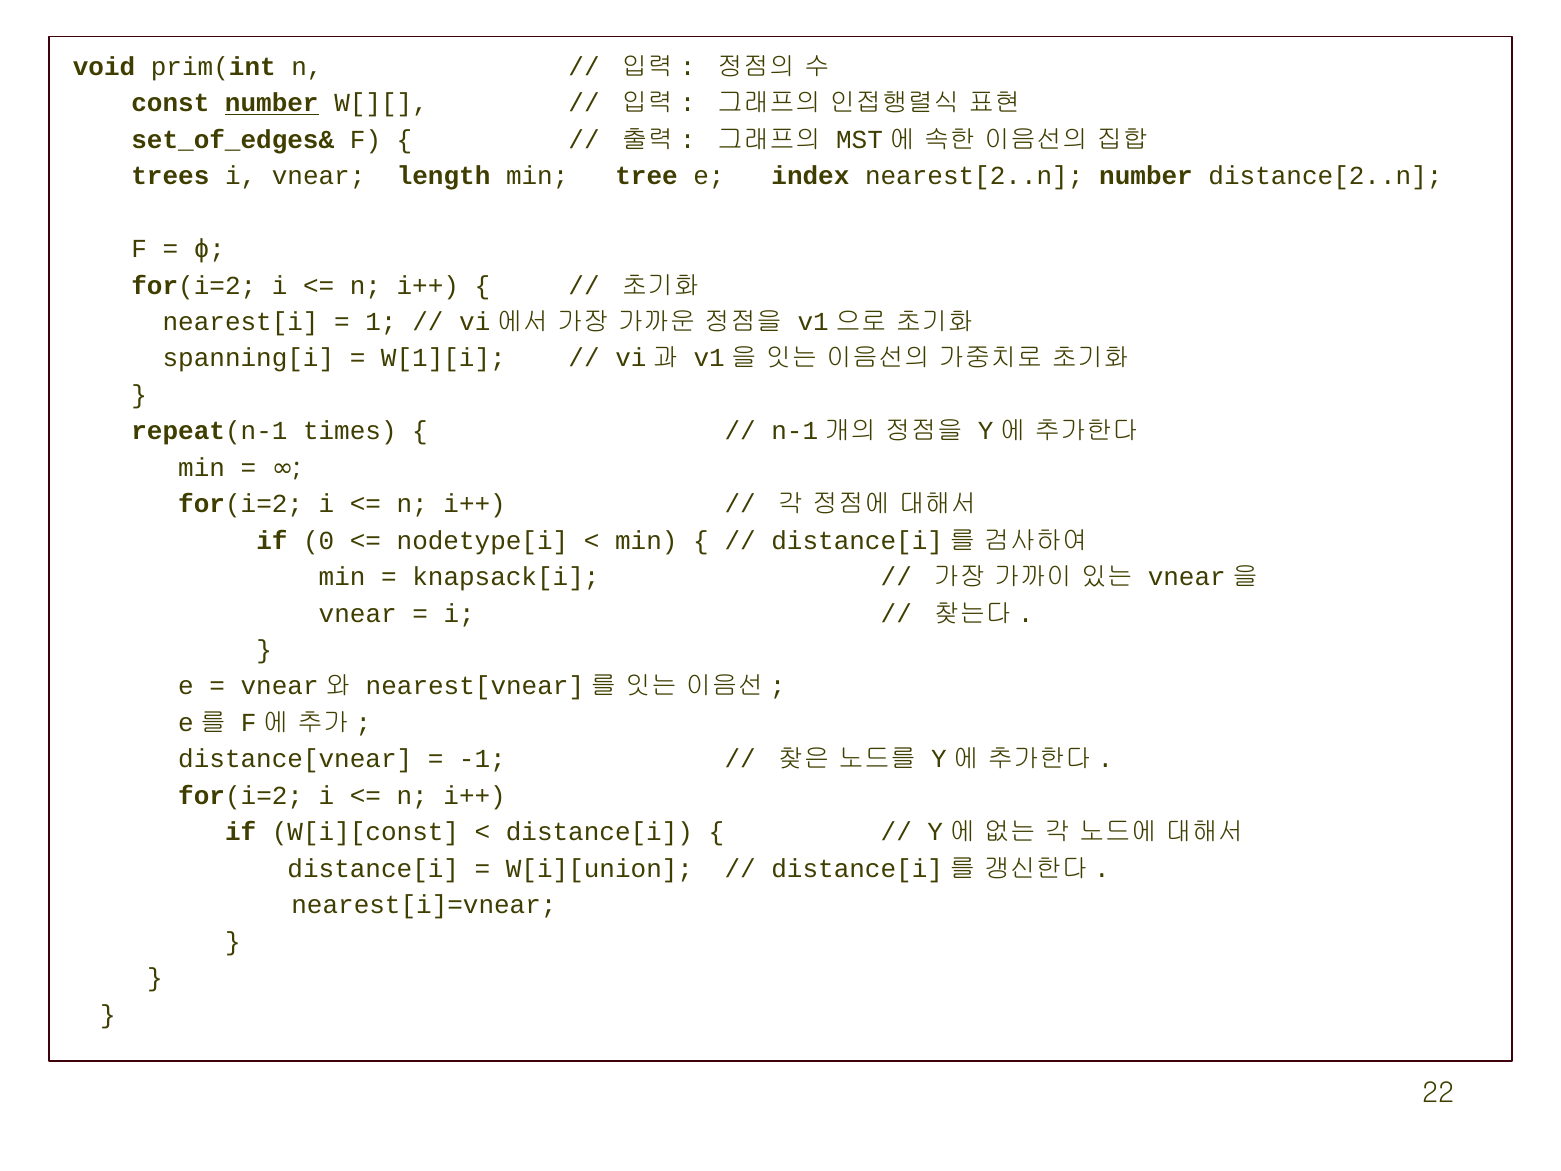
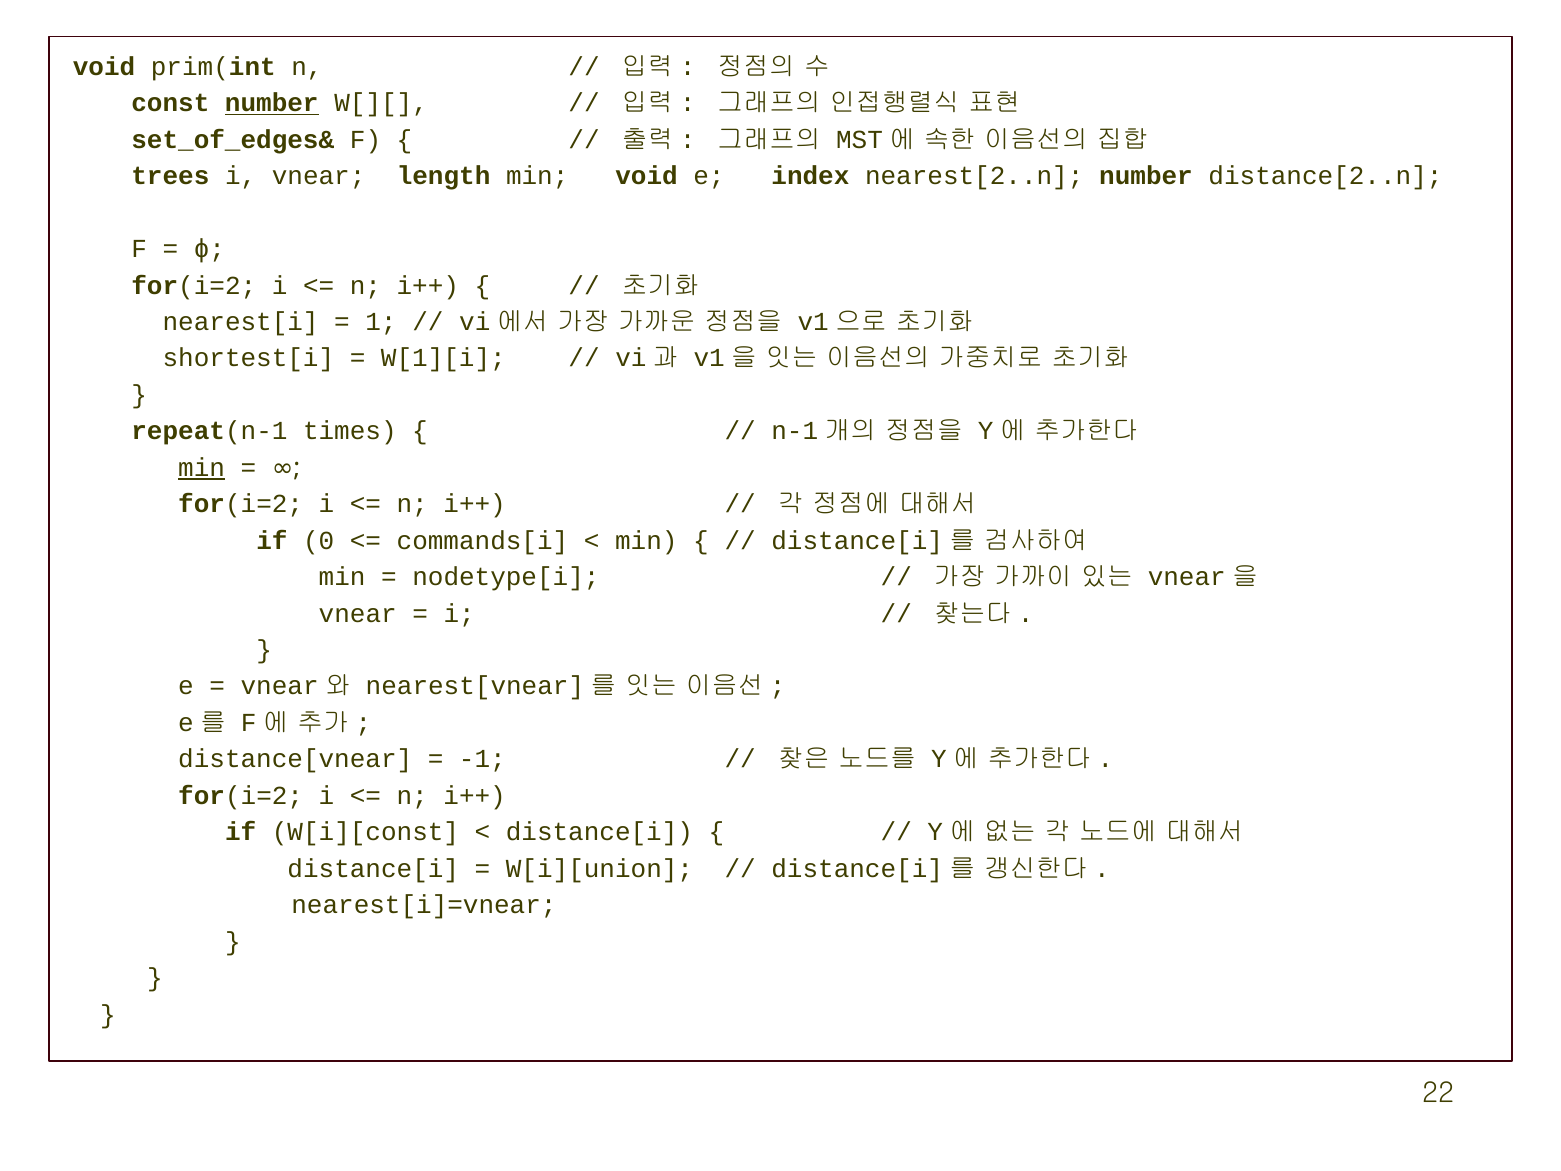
min tree: tree -> void (647, 176)
spanning[i: spanning[i -> shortest[i (248, 358)
min underline: none -> present (202, 468)
nodetype[i: nodetype[i -> commands[i (482, 540)
knapsack[i: knapsack[i -> nodetype[i (506, 577)
